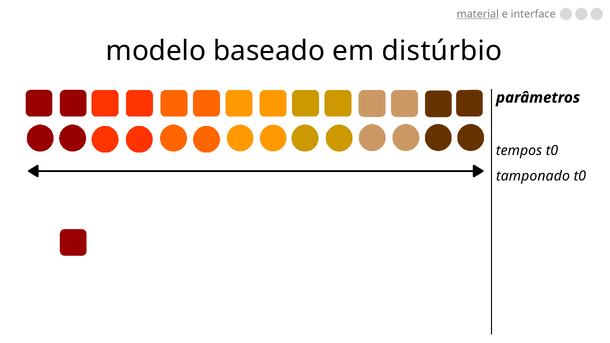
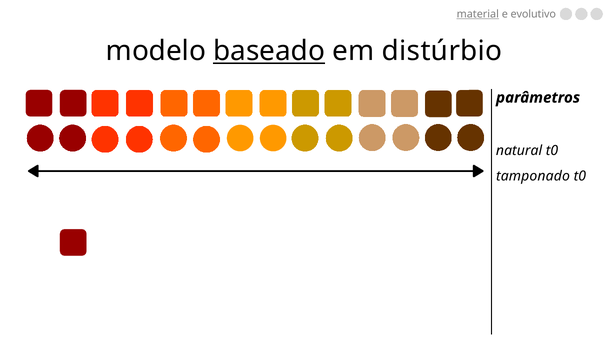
interface: interface -> evolutivo (533, 14)
baseado underline: none -> present (269, 51)
tempos: tempos -> natural (519, 151)
